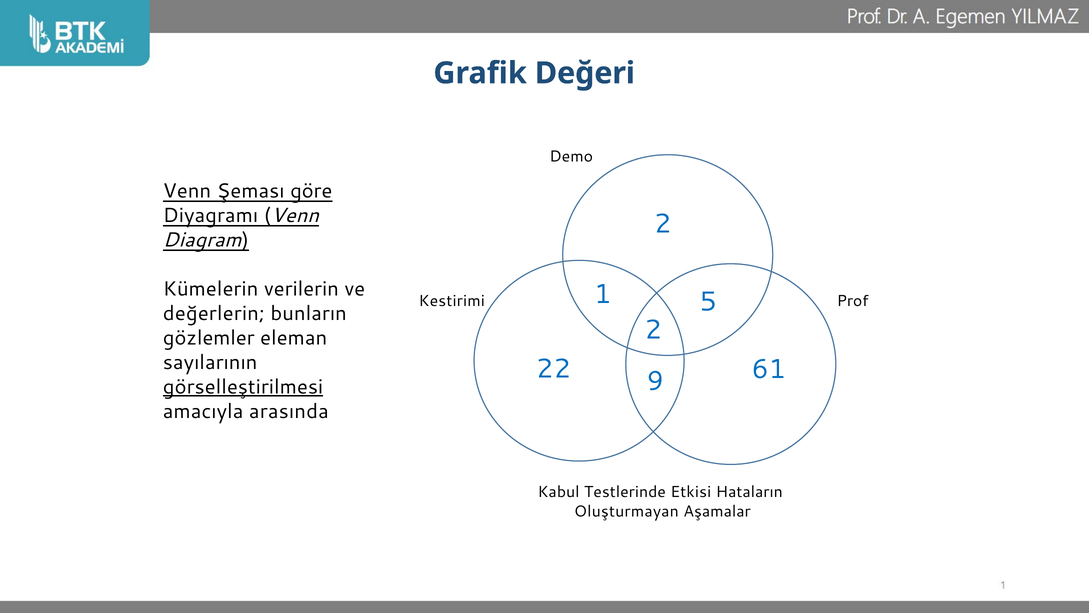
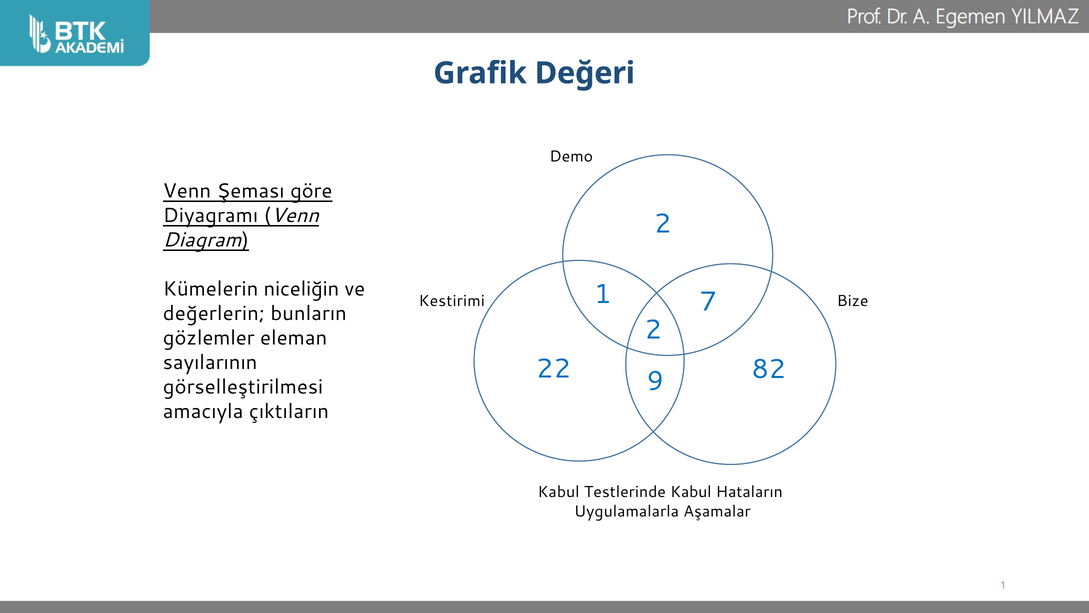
verilerin: verilerin -> niceliğin (301, 289)
5: 5 -> 7 (708, 302)
Prof: Prof -> Bize (853, 301)
61: 61 -> 82 (769, 369)
görselleştirilmesi underline: present -> none (243, 387)
arasında: arasında -> çıktıların (289, 411)
Testlerinde Etkisi: Etkisi -> Kabul (691, 492)
Oluşturmayan: Oluşturmayan -> Uygulamalarla (626, 511)
